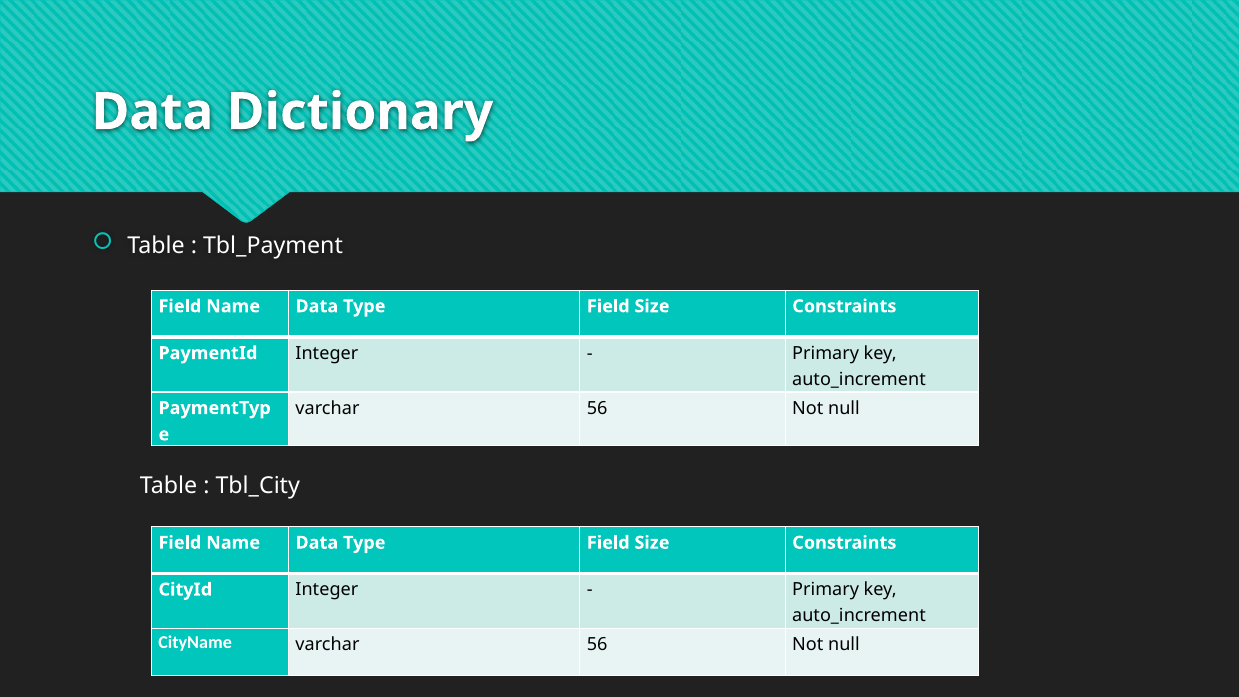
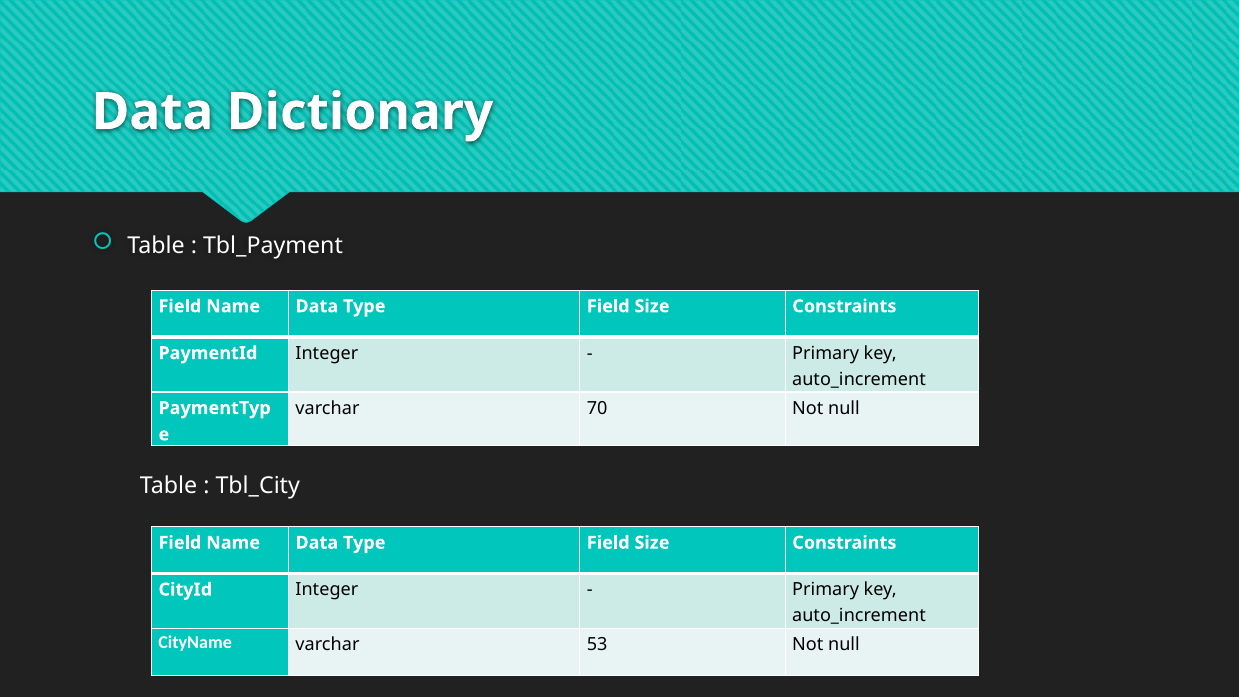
56: 56 -> 70 (597, 408)
CityName varchar 56: 56 -> 53 (597, 644)
